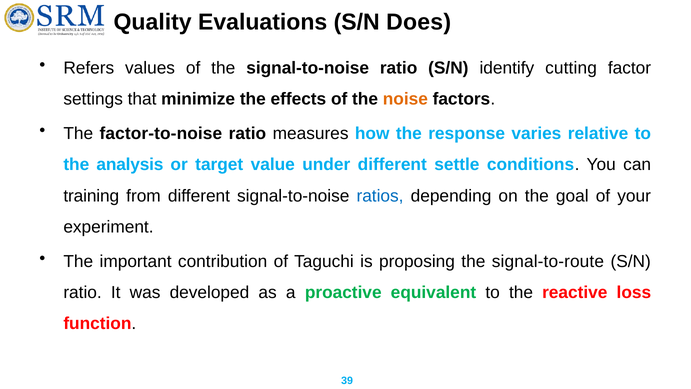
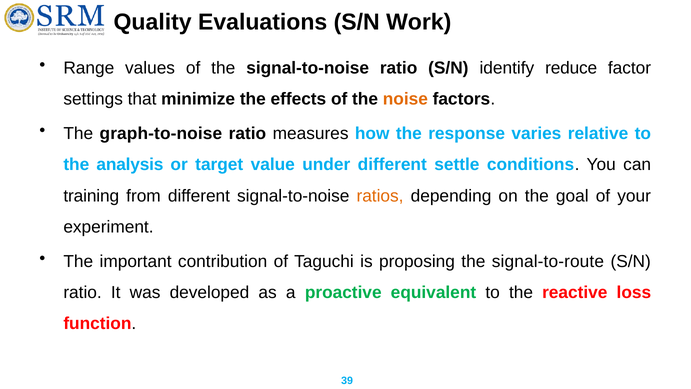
Does: Does -> Work (419, 22)
Refers: Refers -> Range (89, 68)
cutting: cutting -> reduce (571, 68)
factor-to-noise: factor-to-noise -> graph-to-noise (161, 133)
ratios colour: blue -> orange (380, 196)
